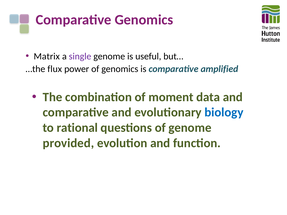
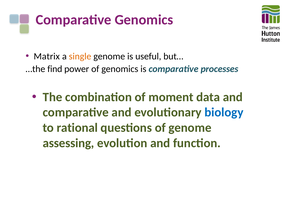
single colour: purple -> orange (80, 56)
flux: flux -> find (55, 69)
amplified: amplified -> processes (219, 69)
provided: provided -> assessing (68, 143)
